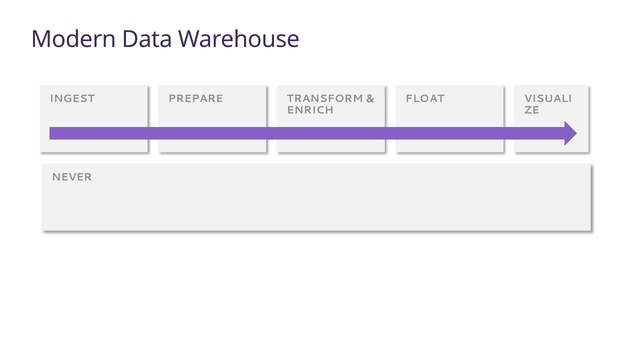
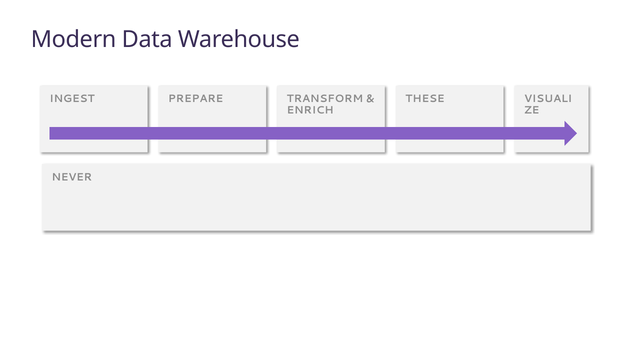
FLOAT: FLOAT -> THESE (425, 99)
